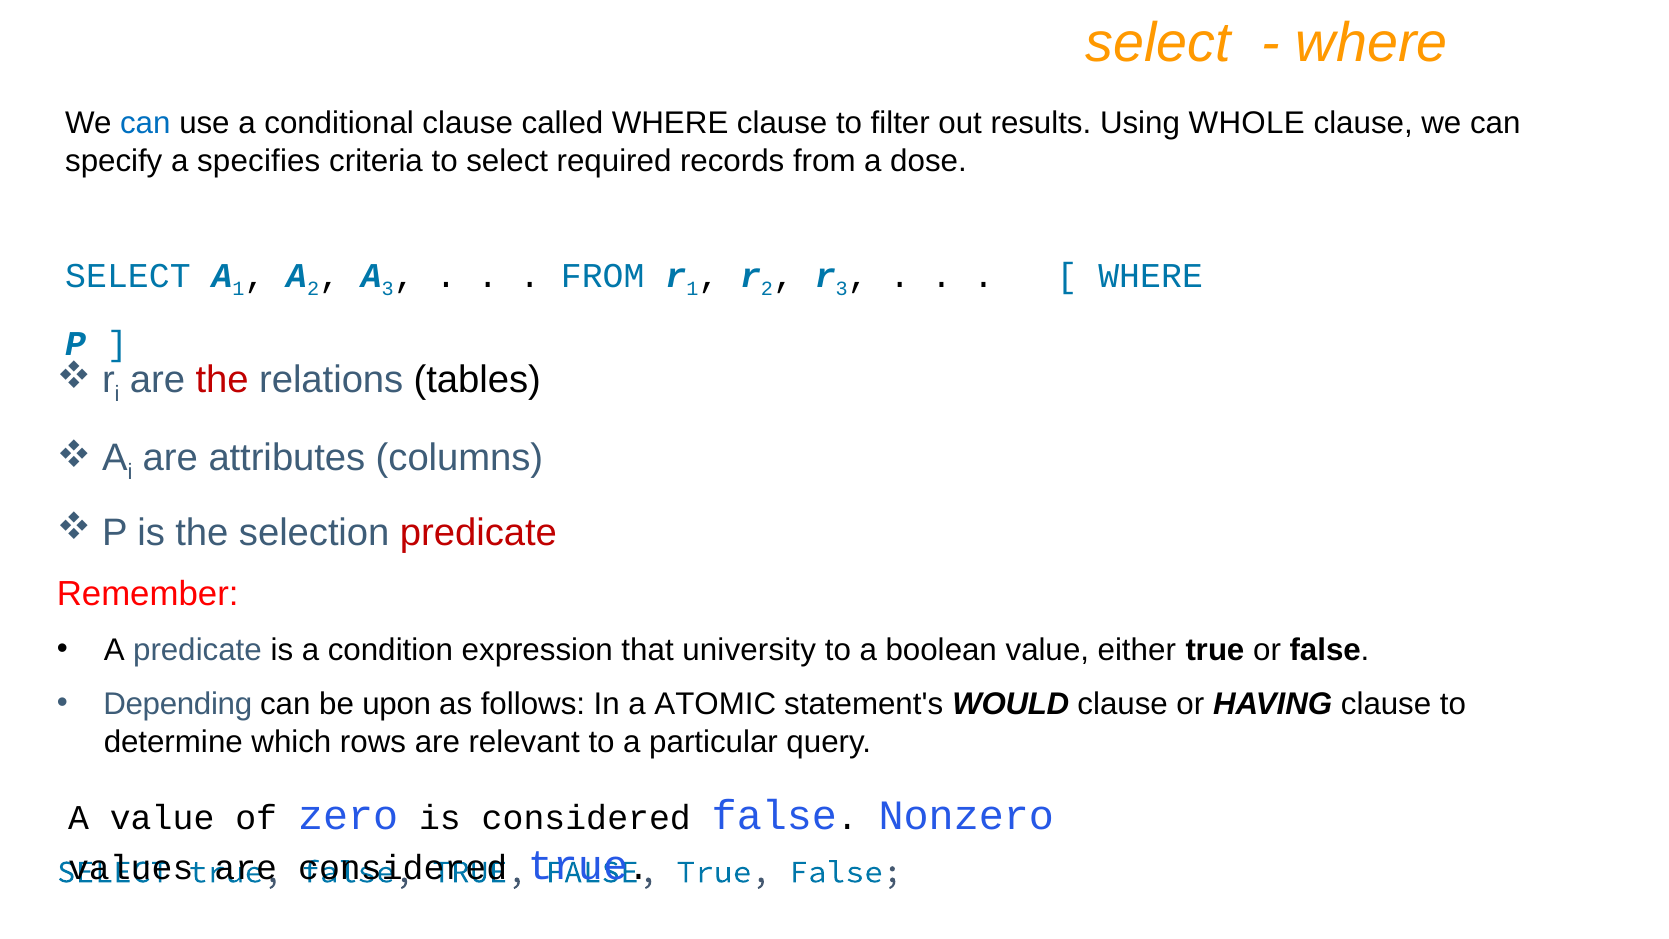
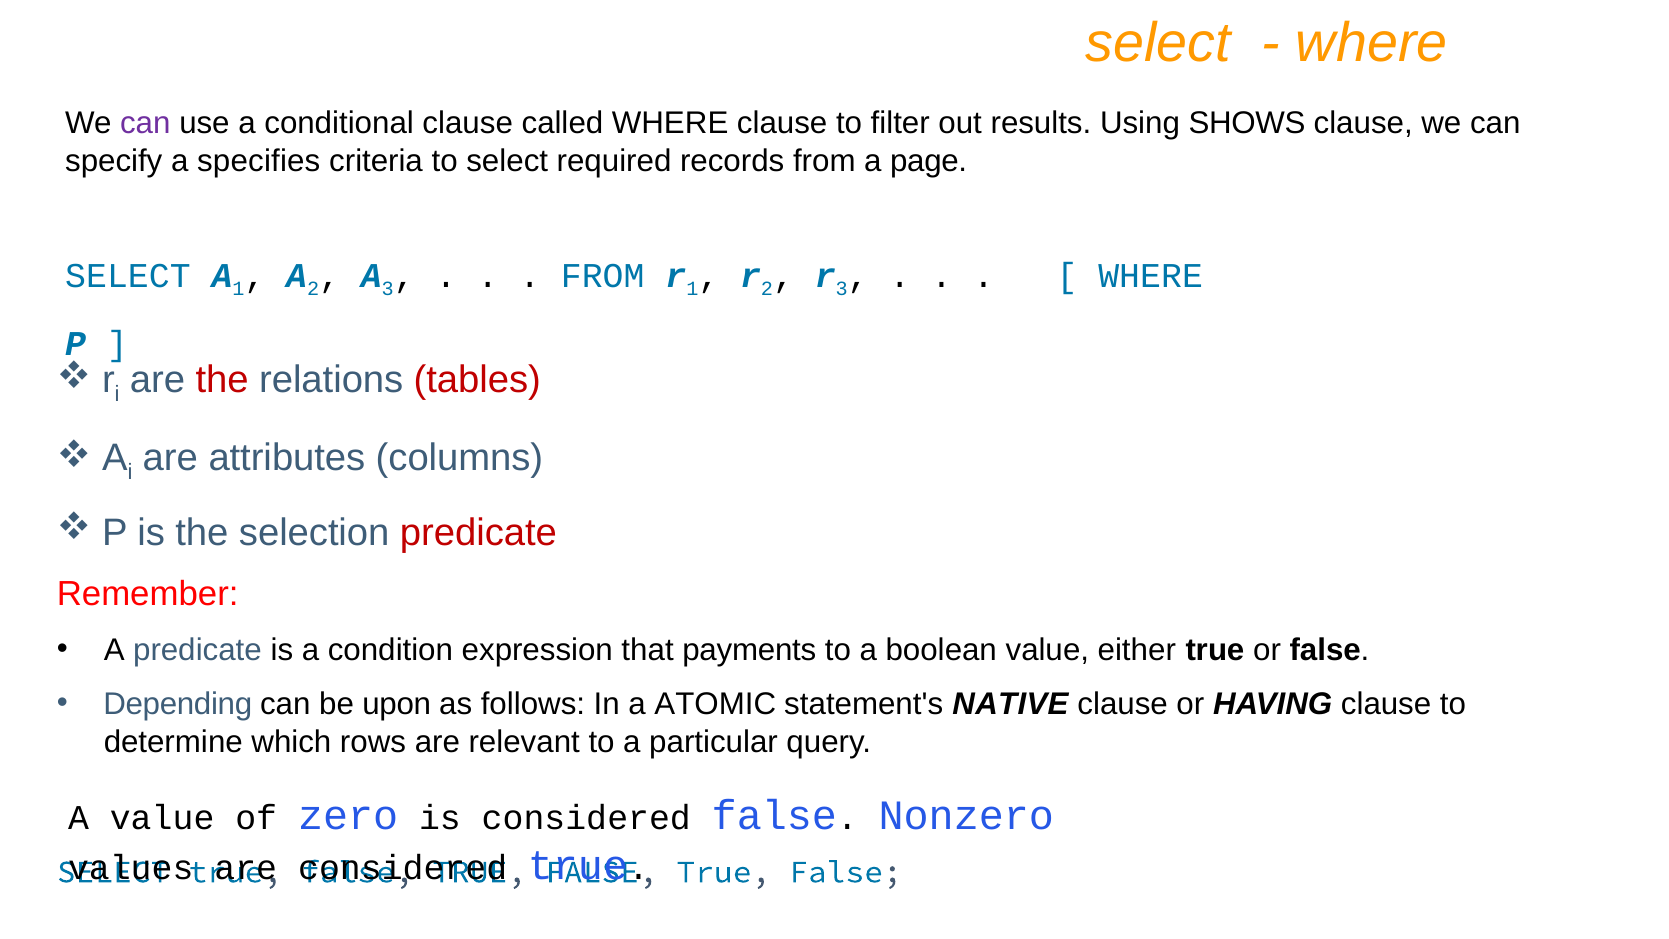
can colour: blue -> purple (145, 123)
WHOLE: WHOLE -> SHOWS (1247, 123)
dose: dose -> page (929, 161)
tables colour: black -> red (477, 379)
university: university -> payments (749, 650)
WOULD: WOULD -> NATIVE (1010, 704)
